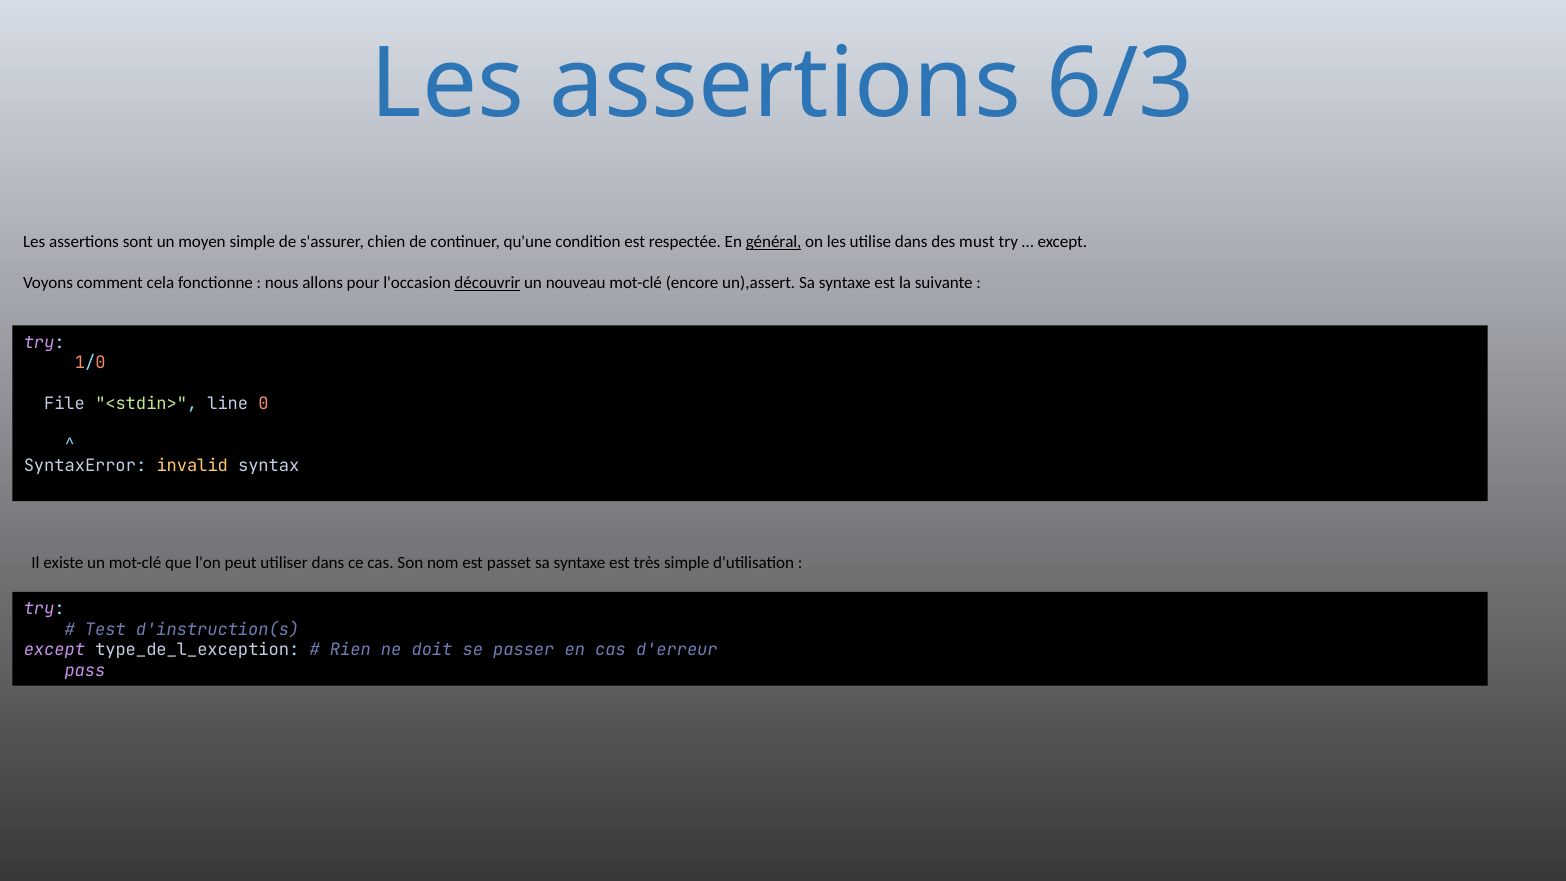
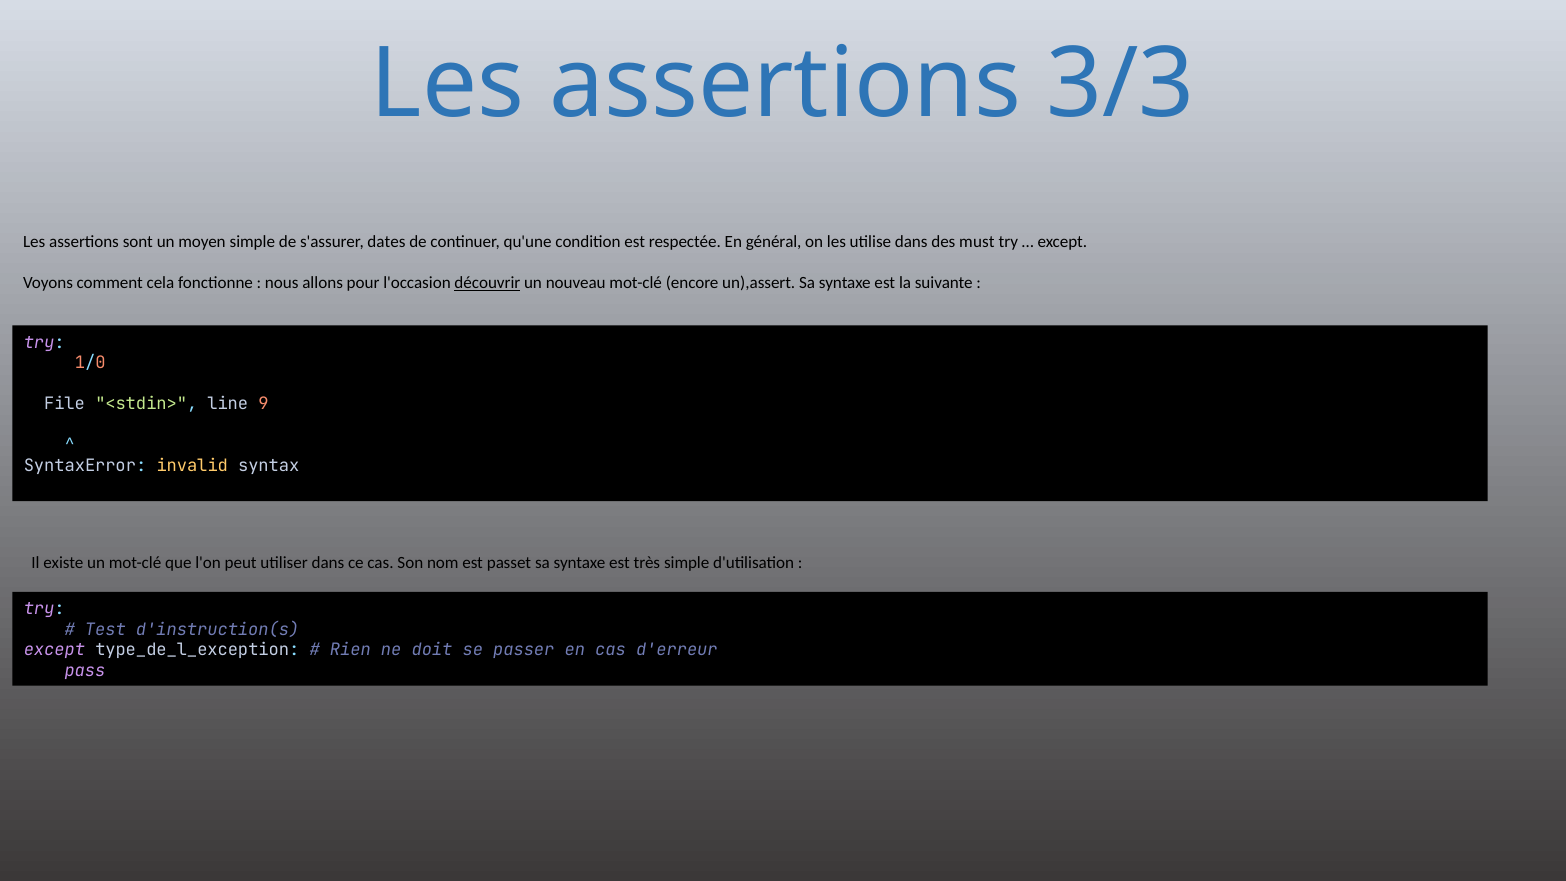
6/3: 6/3 -> 3/3 (1121, 84)
chien: chien -> dates (387, 242)
général underline: present -> none (774, 242)
0: 0 -> 9 (264, 404)
